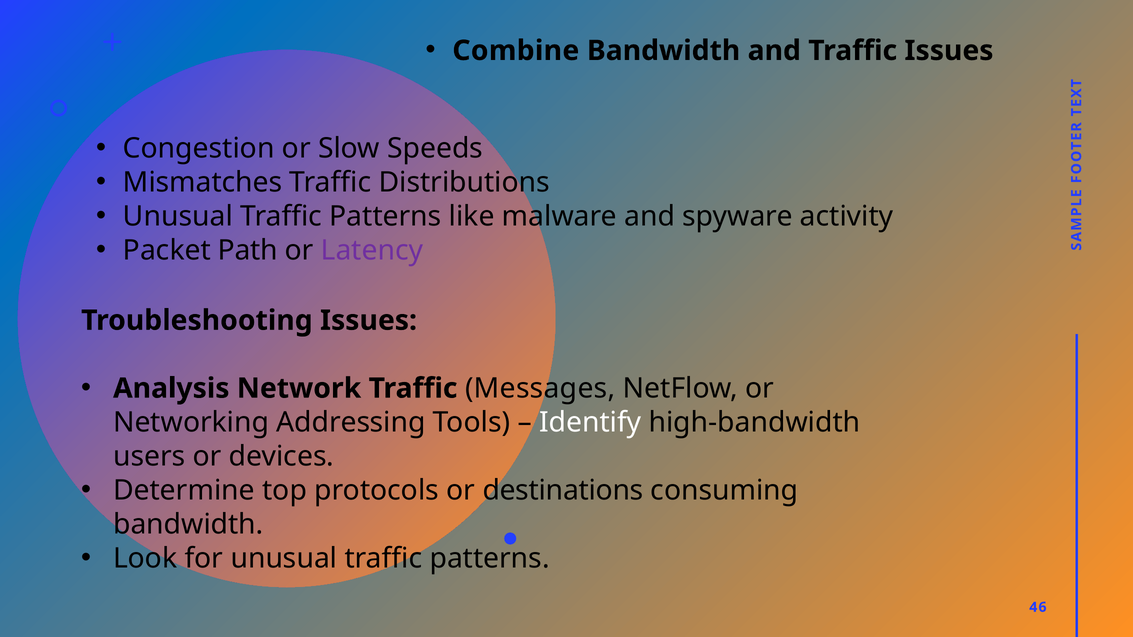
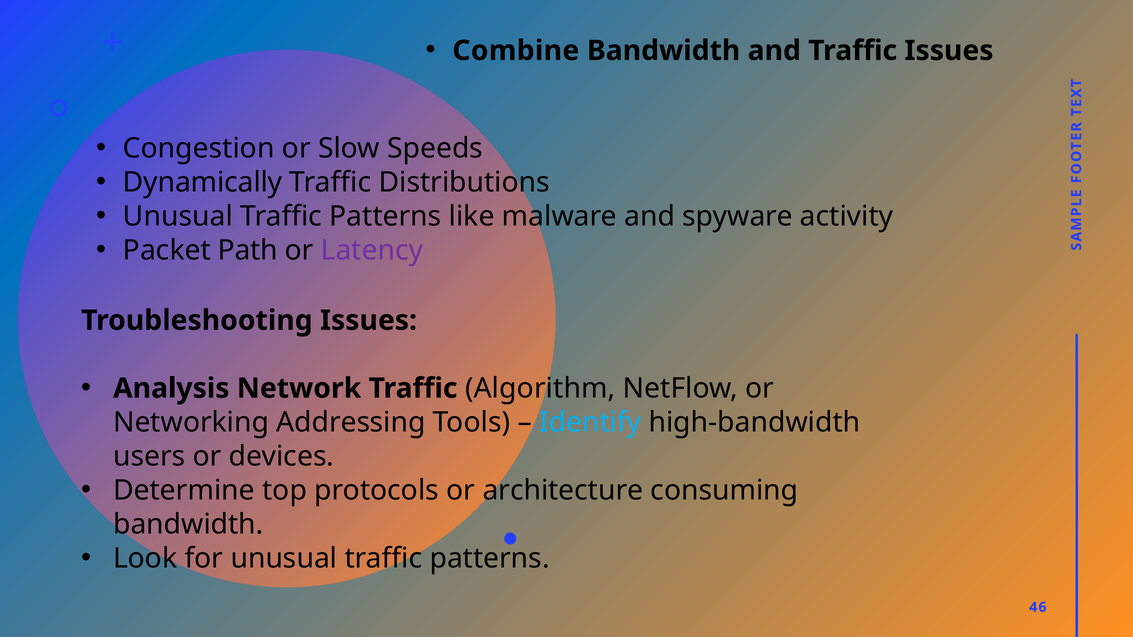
Mismatches: Mismatches -> Dynamically (203, 183)
Messages: Messages -> Algorithm (540, 389)
Identify colour: white -> light blue (590, 423)
destinations: destinations -> architecture (563, 491)
